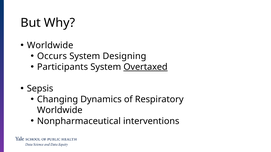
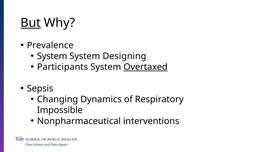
But underline: none -> present (31, 23)
Worldwide: Worldwide -> Prevalence (50, 45)
Occurs: Occurs -> System (52, 56)
Worldwide: Worldwide -> Impossible (60, 111)
